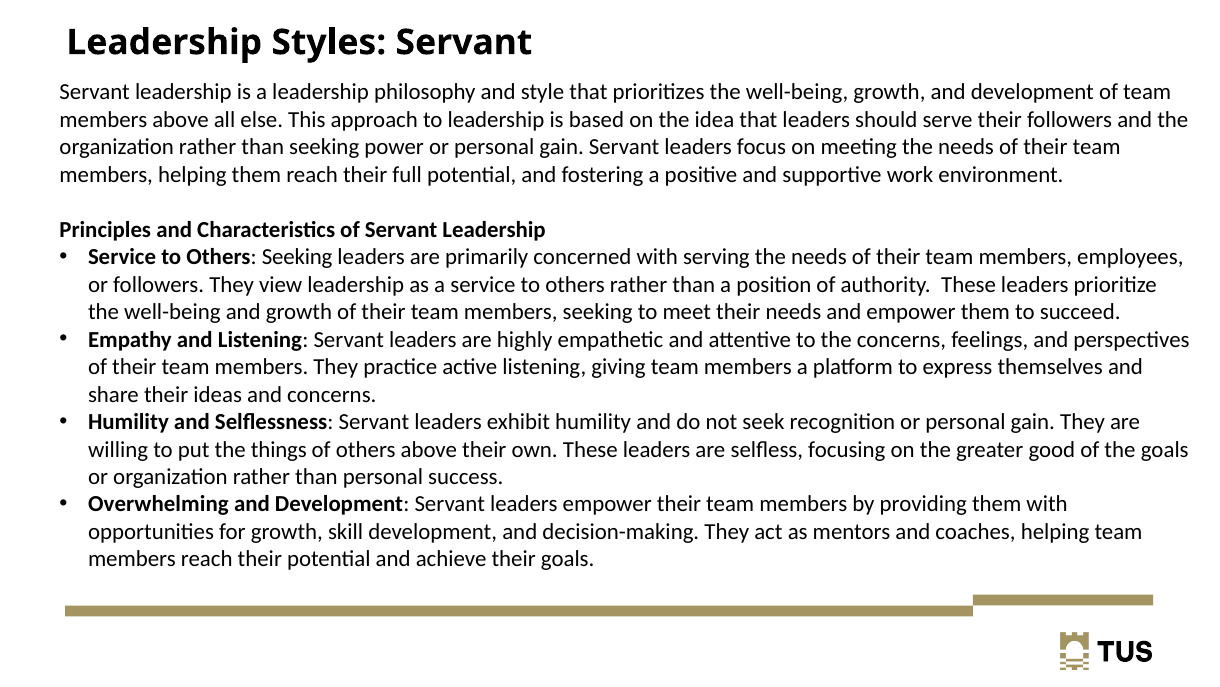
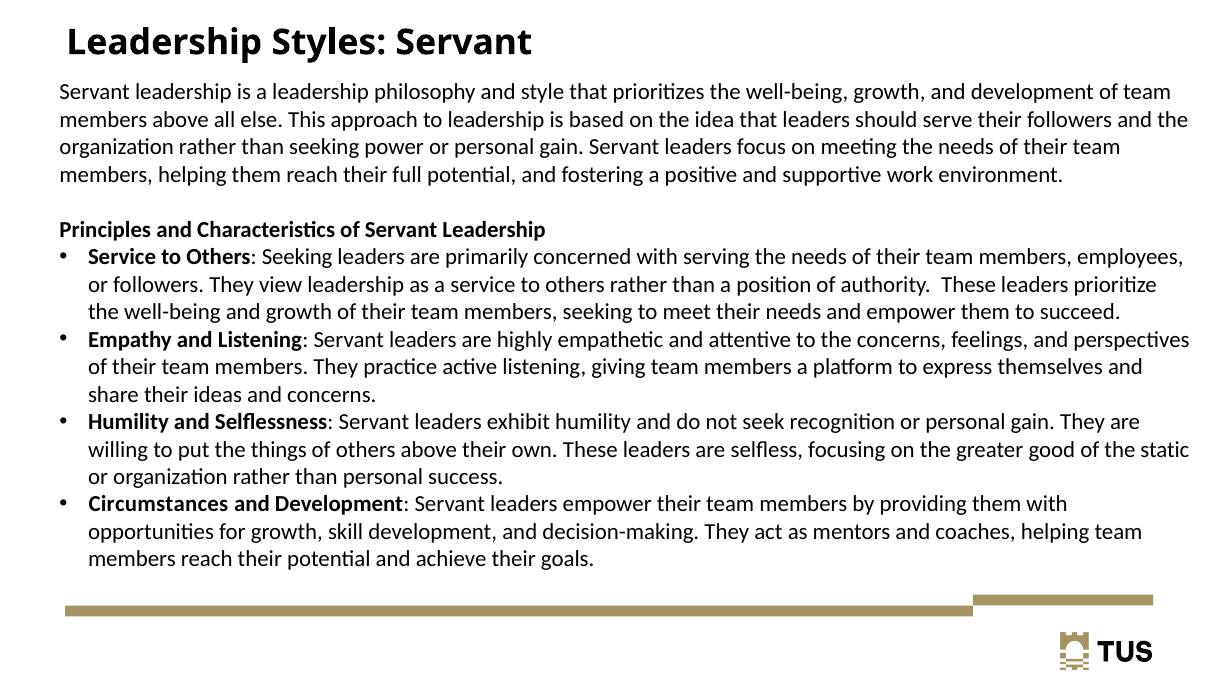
the goals: goals -> static (1165, 449)
Overwhelming: Overwhelming -> Circumstances (158, 504)
